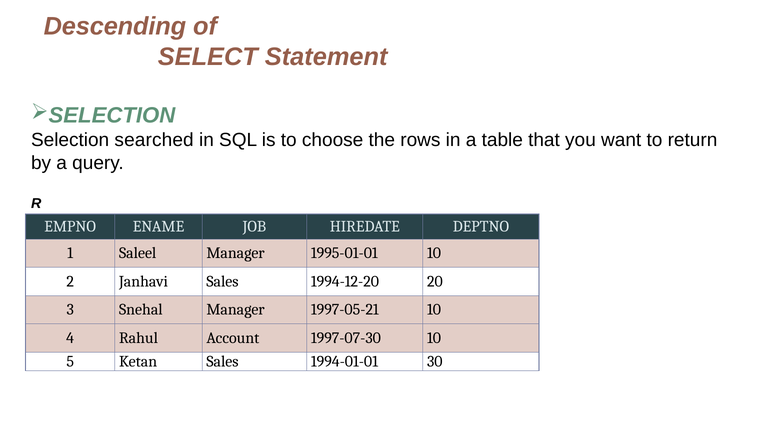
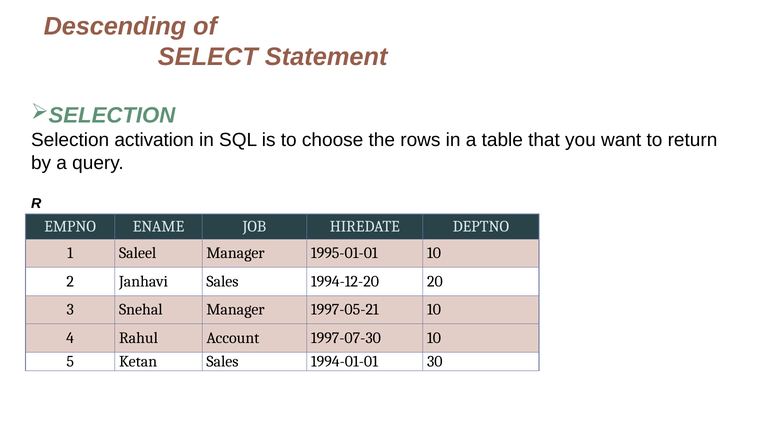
searched: searched -> activation (154, 140)
